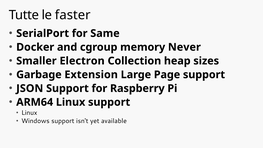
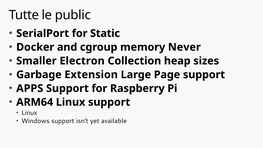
faster: faster -> public (73, 15)
Same: Same -> Static (105, 33)
JSON: JSON -> APPS (30, 88)
